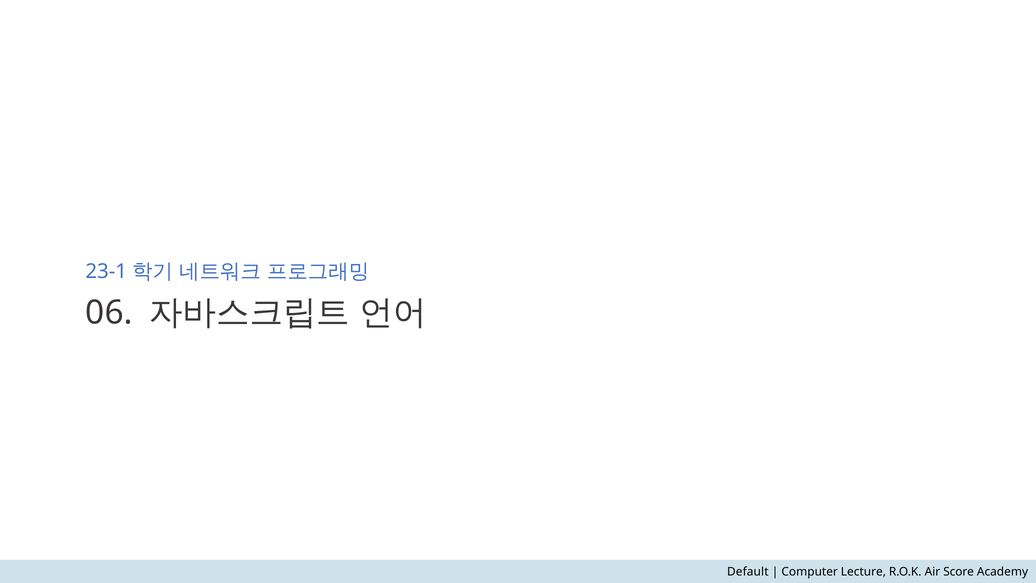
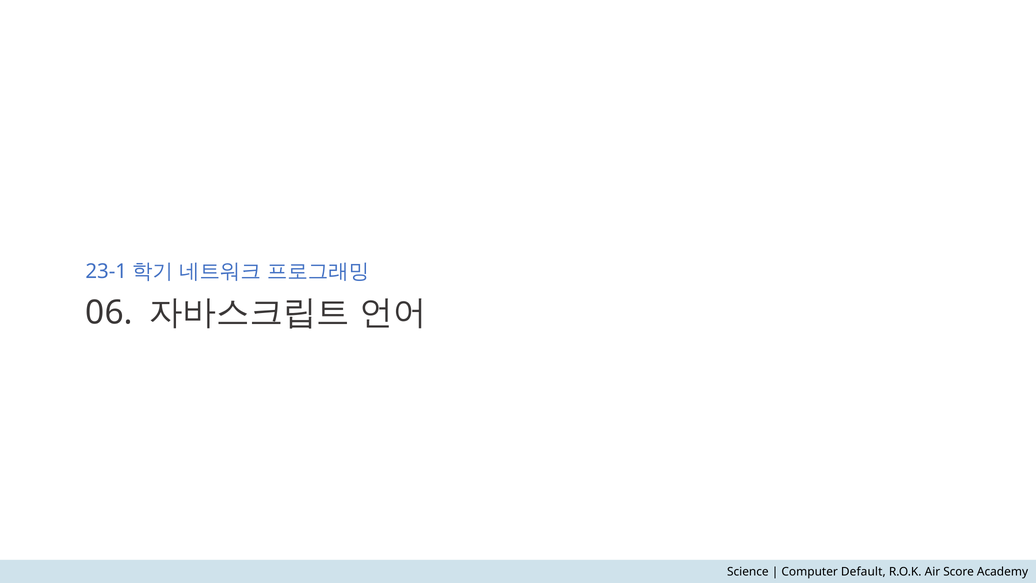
Default: Default -> Science (748, 571)
Lecture: Lecture -> Default (863, 571)
